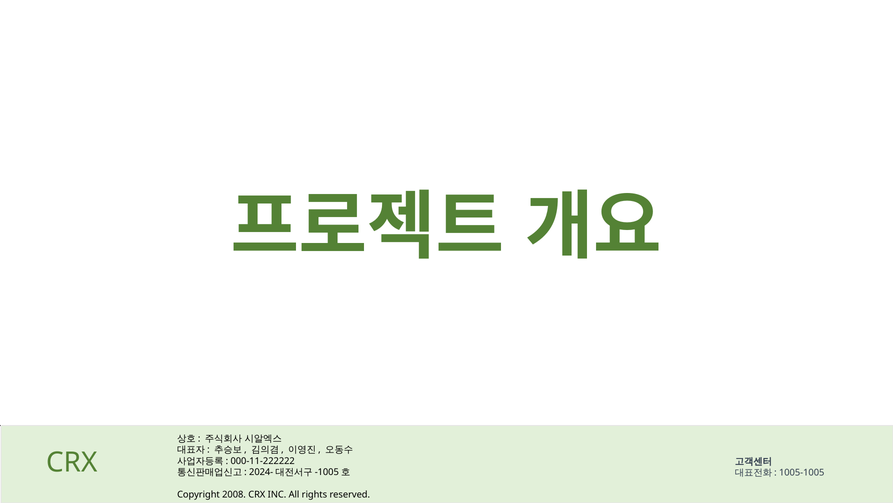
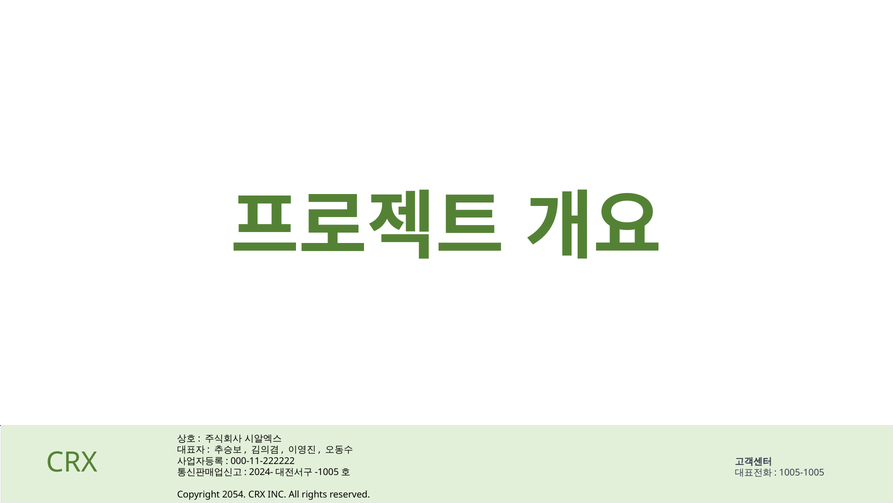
2008: 2008 -> 2054 (234, 494)
